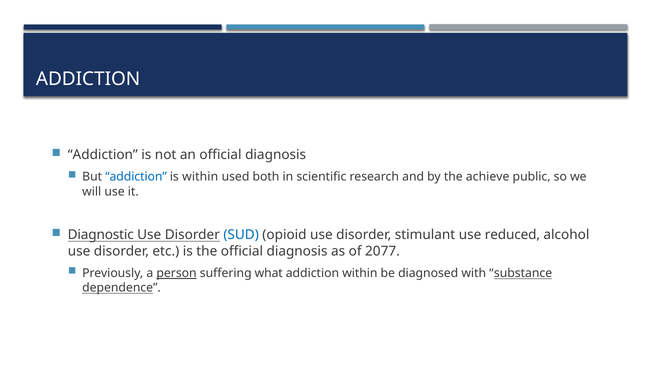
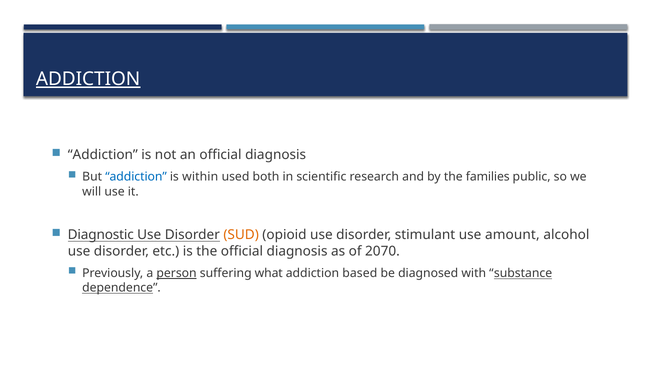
ADDICTION underline: none -> present (88, 79)
achieve: achieve -> families (488, 177)
SUD colour: blue -> orange (241, 235)
reduced: reduced -> amount (512, 235)
2077: 2077 -> 2070 (382, 251)
addiction within: within -> based (360, 273)
